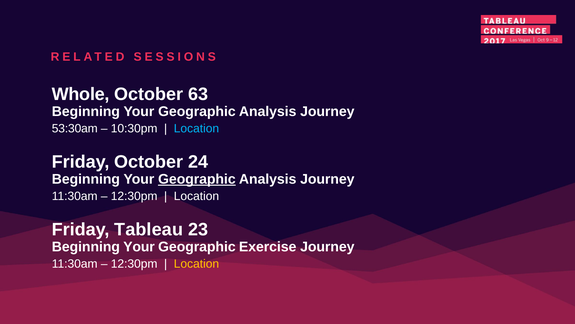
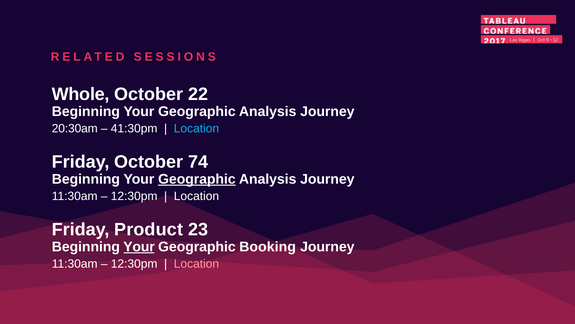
63: 63 -> 22 (198, 94)
53:30am: 53:30am -> 20:30am (75, 128)
10:30pm: 10:30pm -> 41:30pm (134, 128)
24: 24 -> 74 (198, 162)
Tableau: Tableau -> Product (149, 229)
Your underline: none -> present (139, 246)
Exercise: Exercise -> Booking (268, 246)
Location colour: yellow -> pink (196, 263)
